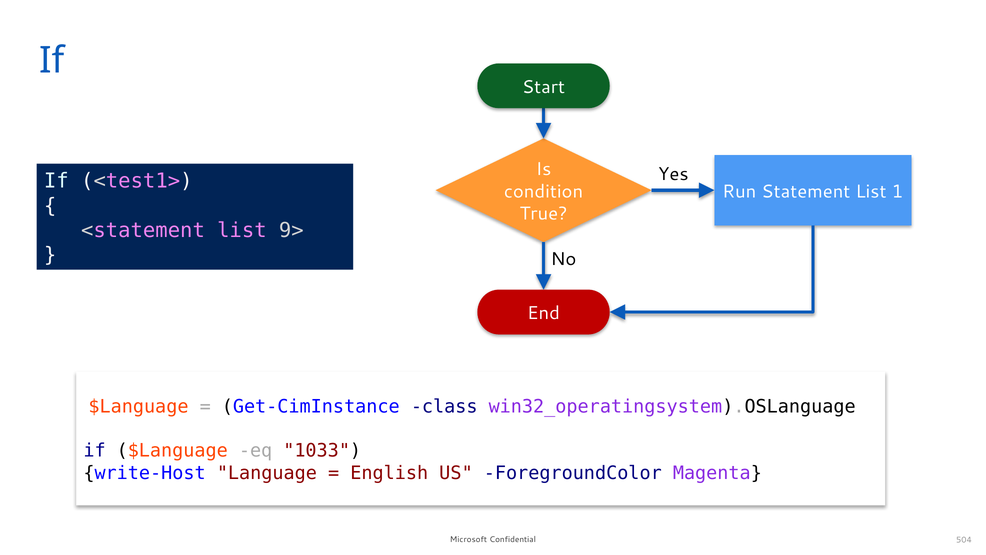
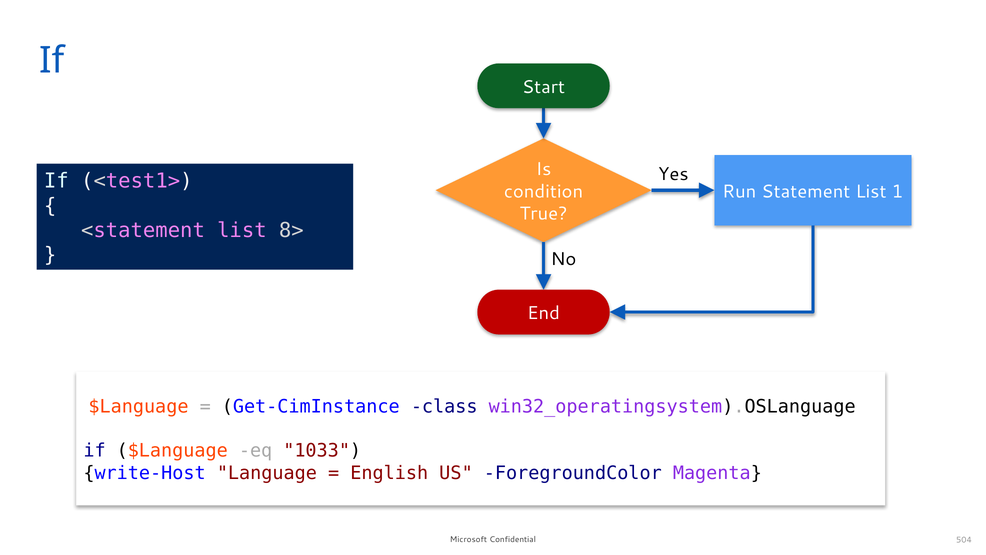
9>: 9> -> 8> (291, 230)
